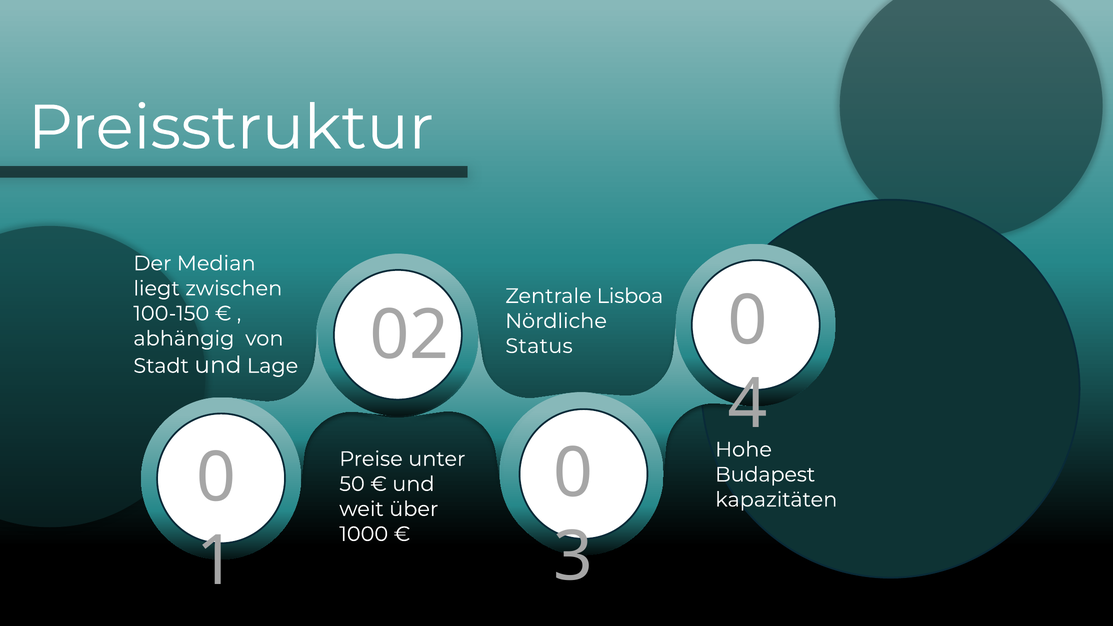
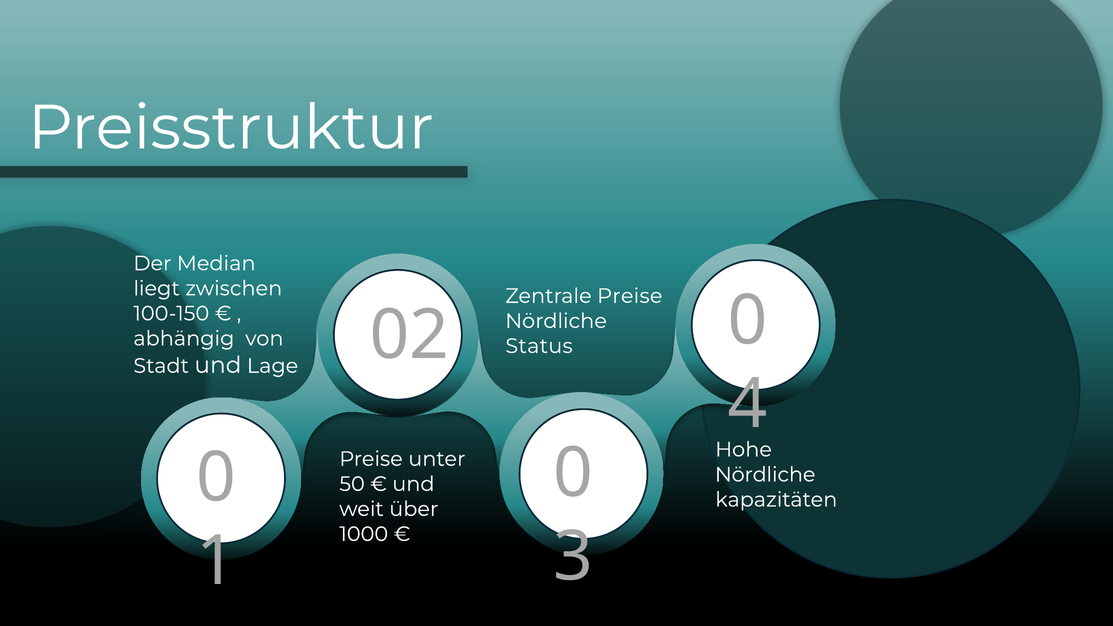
Zentrale Lisboa: Lisboa -> Preise (630, 296)
Budapest: Budapest -> Nördliche (765, 475)
